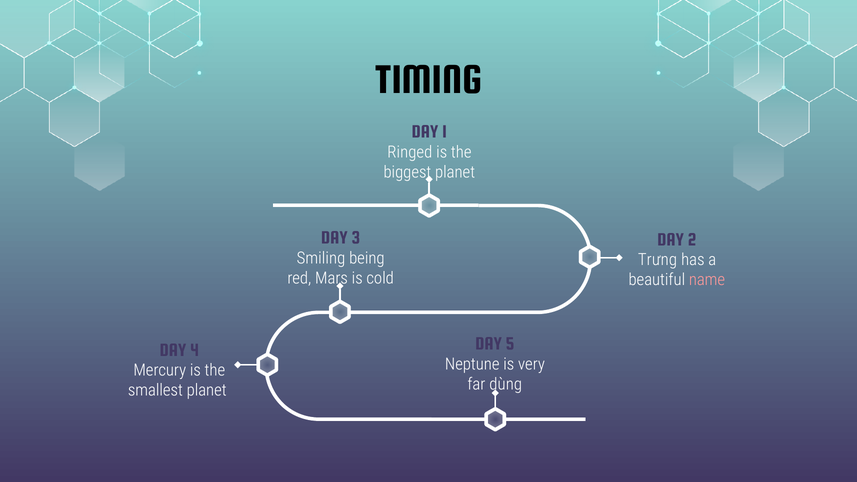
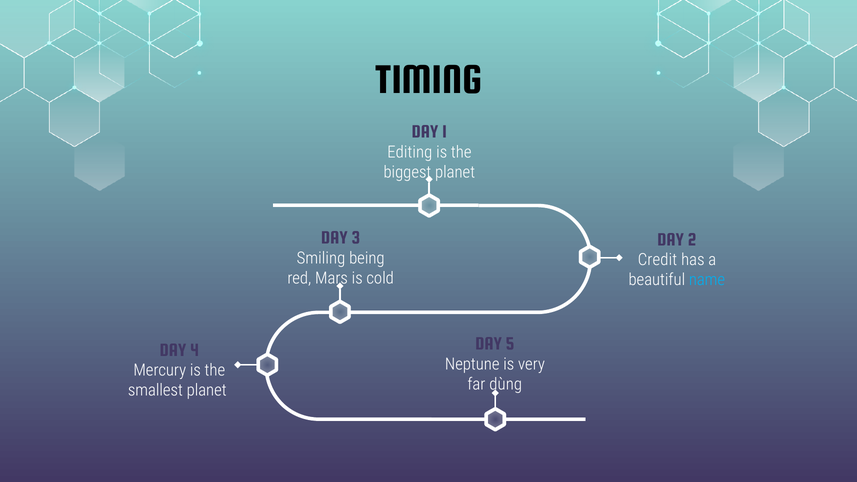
Ringed: Ringed -> Editing (410, 152)
Trưng: Trưng -> Credit (657, 260)
name colour: pink -> light blue (707, 280)
